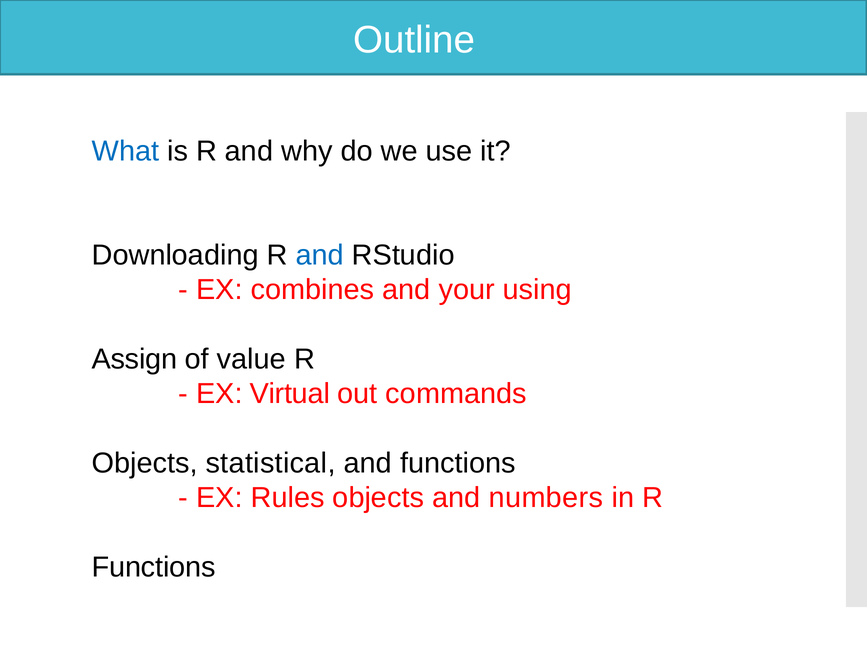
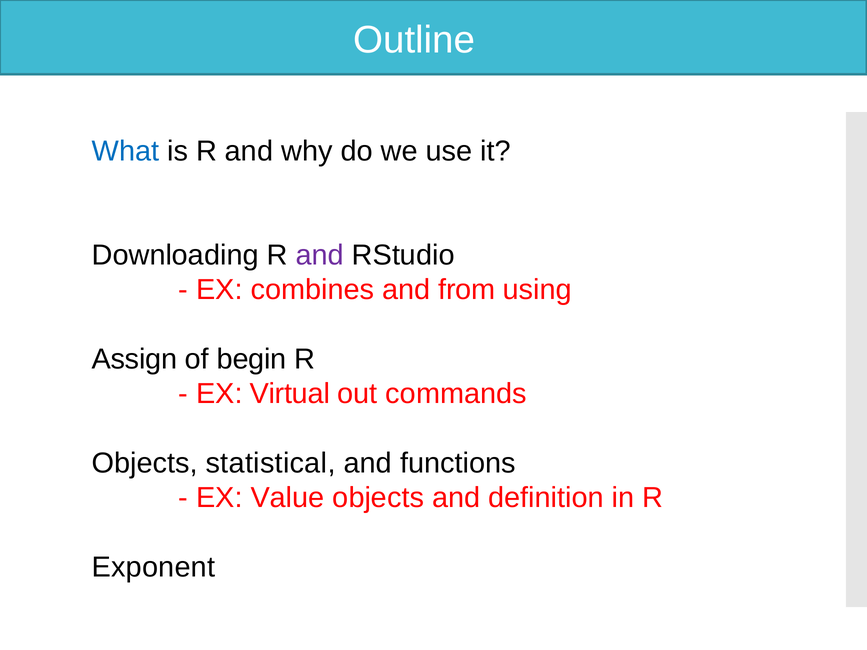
and colour: blue -> purple (320, 255)
your: your -> from (467, 290)
value: value -> begin (252, 359)
Rules: Rules -> Value (288, 498)
numbers: numbers -> definition (546, 498)
Functions: Functions -> Exponent (153, 567)
